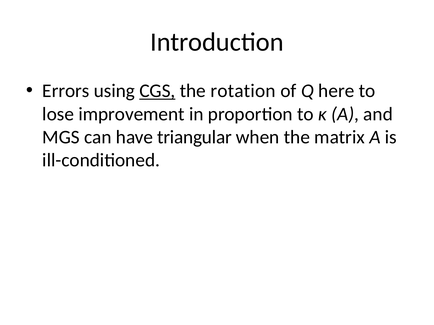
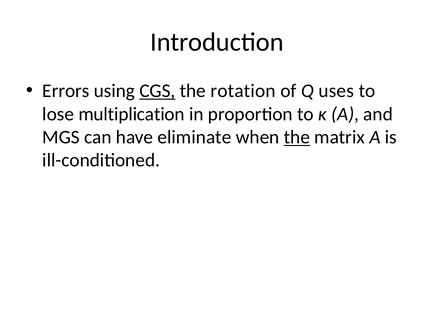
here: here -> uses (336, 91)
improvement: improvement -> multiplication (132, 114)
triangular: triangular -> eliminate (194, 137)
the underline: none -> present (297, 137)
